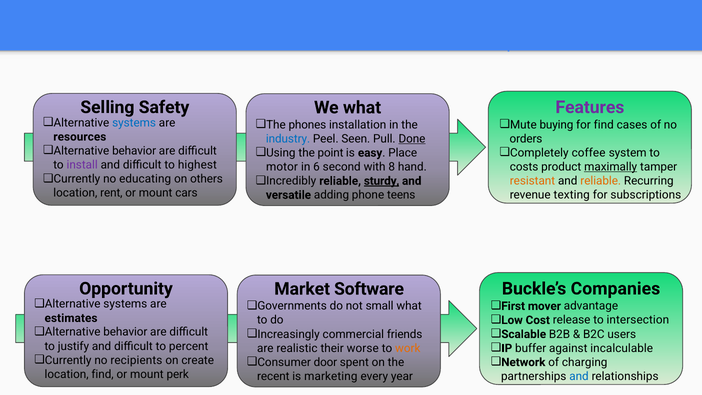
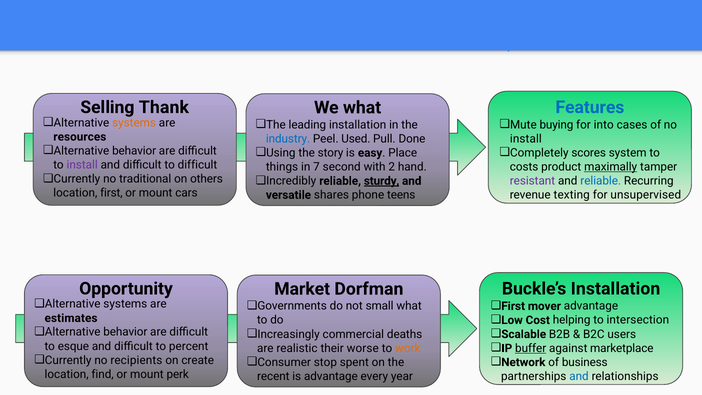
Safety: Safety -> Thank (164, 107)
Features colour: purple -> blue (590, 107)
systems colour: blue -> orange (134, 123)
phones: phones -> leading (307, 125)
for find: find -> into (604, 125)
Seen: Seen -> Used (356, 139)
Done underline: present -> none (412, 139)
orders: orders -> install (526, 139)
point: point -> story (331, 153)
coffee: coffee -> scores (589, 153)
to highest: highest -> difficult (197, 165)
motor: motor -> things (282, 167)
6: 6 -> 7 (317, 167)
8: 8 -> 2 (392, 167)
educating: educating -> traditional (145, 179)
resistant colour: orange -> purple (532, 181)
reliable colour: orange -> blue (601, 181)
rent: rent -> first (111, 193)
subscriptions: subscriptions -> unsupervised (646, 195)
adding: adding -> shares (331, 195)
Buckle’s Companies: Companies -> Installation (615, 289)
Software: Software -> Dorfman (369, 289)
release: release -> helping (572, 320)
friends: friends -> deaths (405, 334)
justify: justify -> esque (73, 346)
buffer underline: none -> present (531, 348)
incalculable: incalculable -> marketplace (622, 348)
door: door -> stop (325, 362)
charging: charging -> business (585, 362)
is marketing: marketing -> advantage (331, 376)
